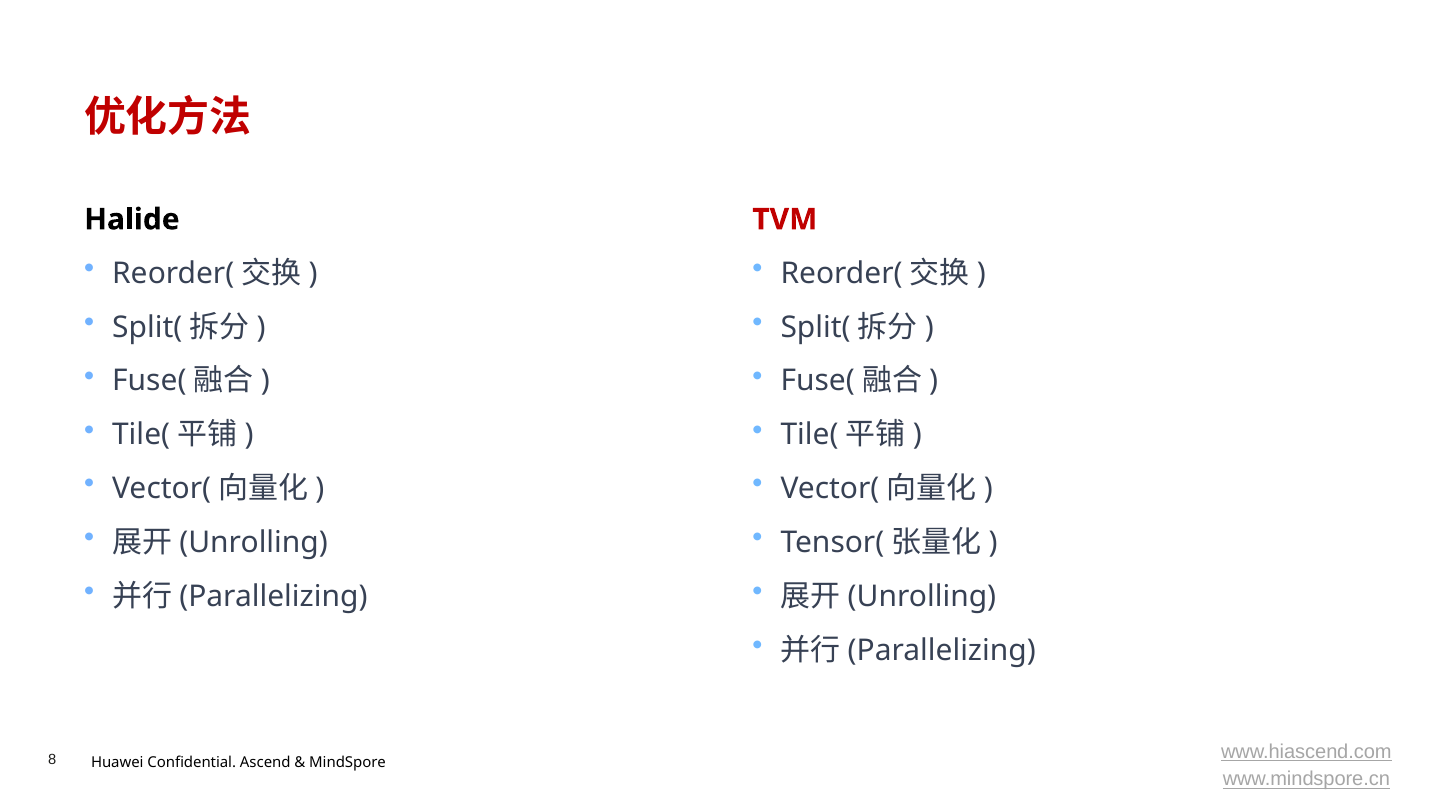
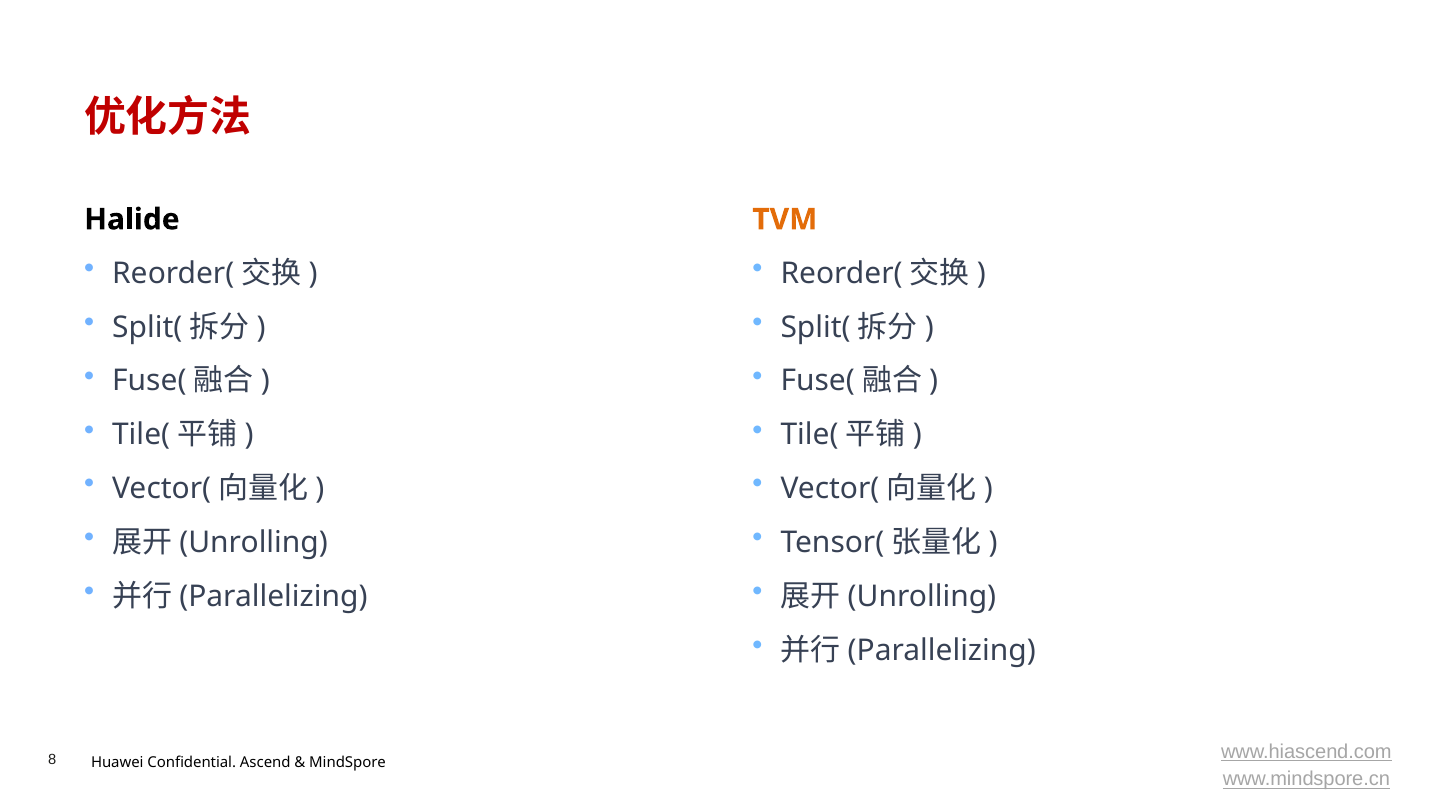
TVM colour: red -> orange (785, 219)
